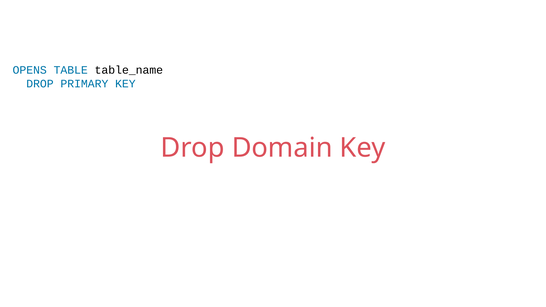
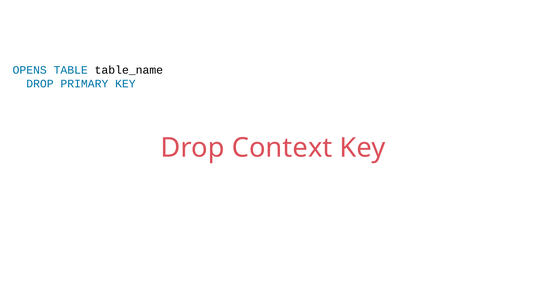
Domain: Domain -> Context (282, 148)
